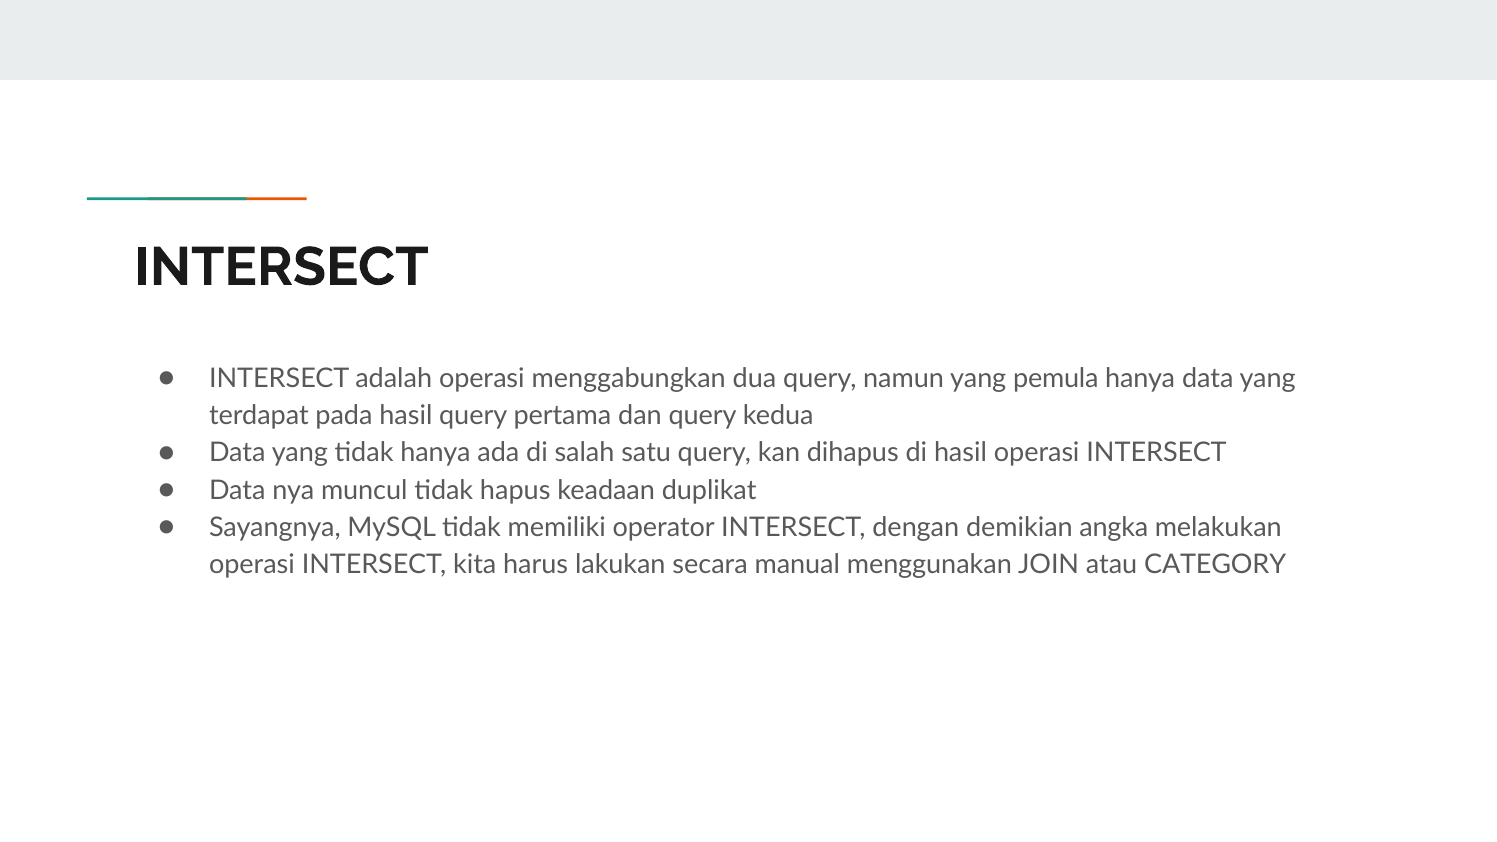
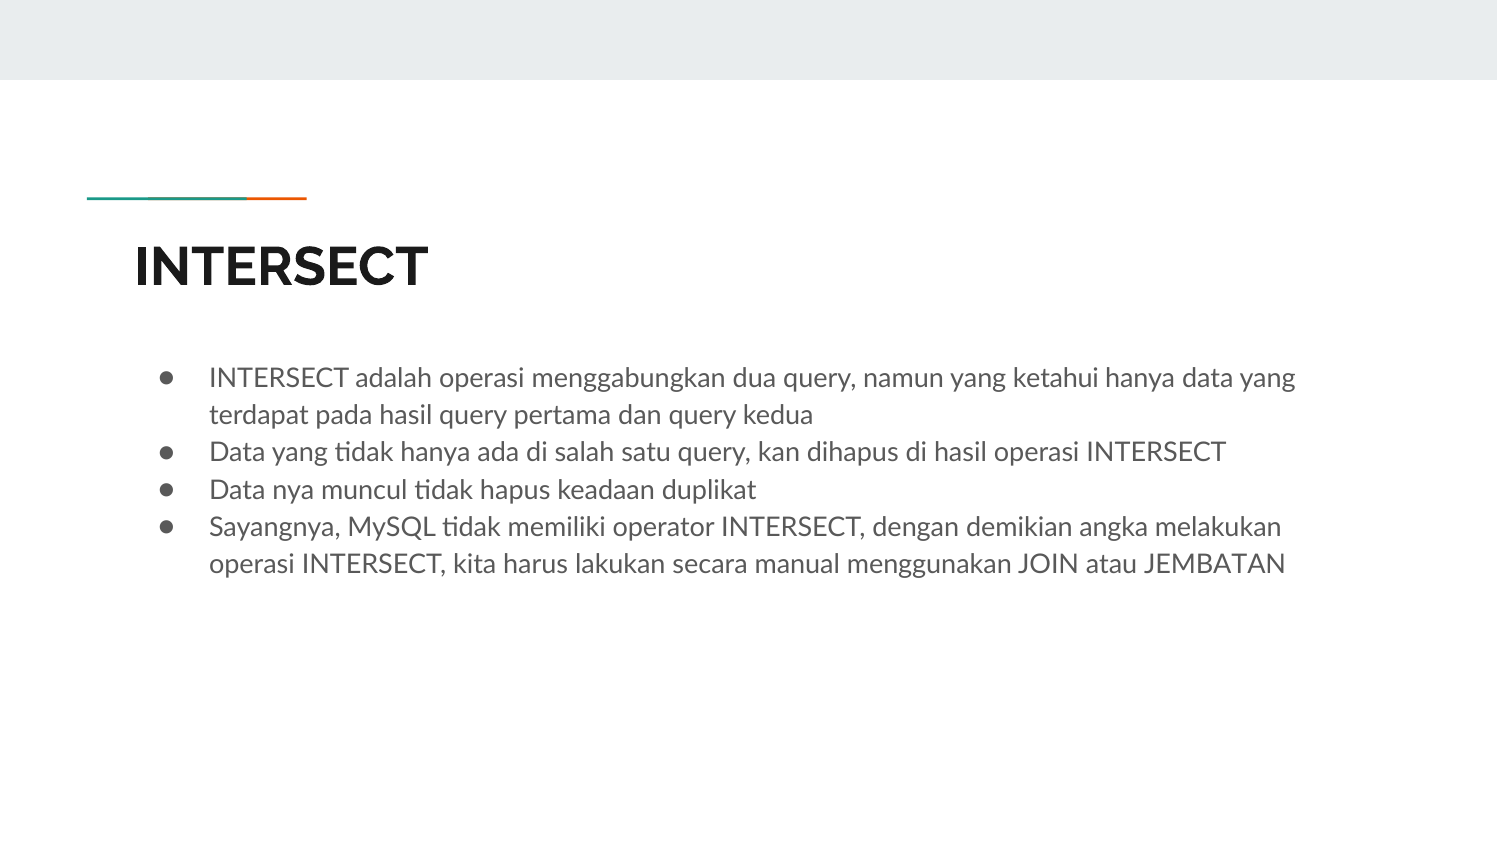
pemula: pemula -> ketahui (1056, 378)
CATEGORY: CATEGORY -> JEMBATAN (1215, 565)
